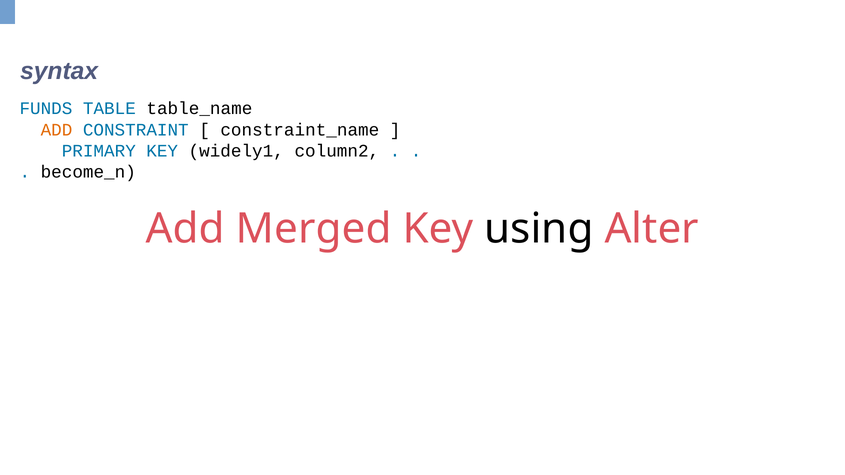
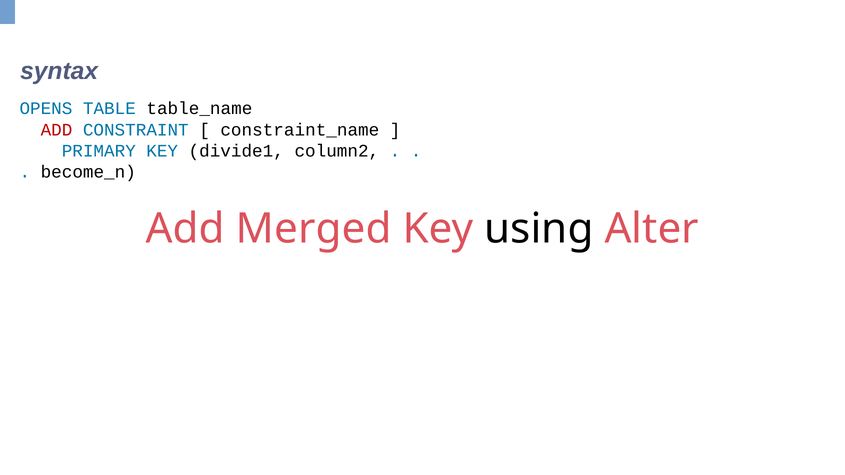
FUNDS: FUNDS -> OPENS (46, 109)
ADD colour: orange -> red (56, 130)
widely1: widely1 -> divide1 (236, 151)
